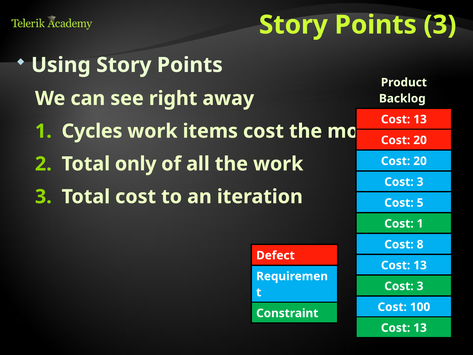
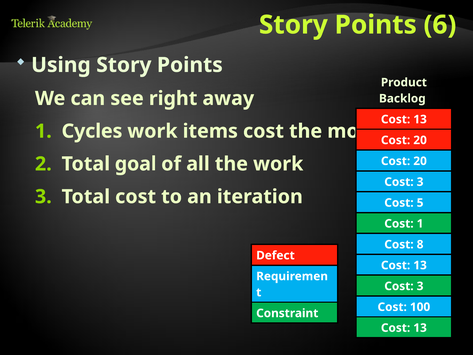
Points 3: 3 -> 6 (440, 25)
only: only -> goal (136, 164)
